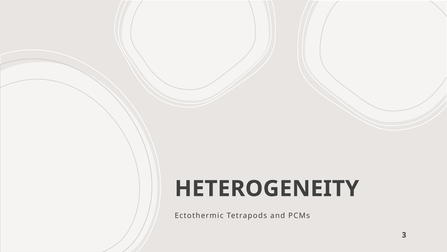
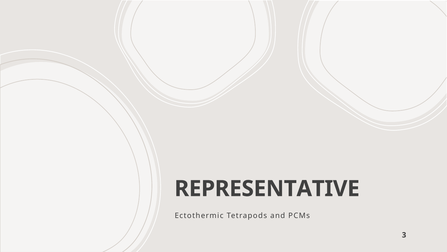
HETEROGENEITY: HETEROGENEITY -> REPRESENTATIVE (267, 188)
